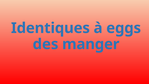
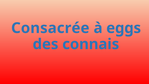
Identiques: Identiques -> Consacrée (50, 28)
manger: manger -> connais (91, 44)
